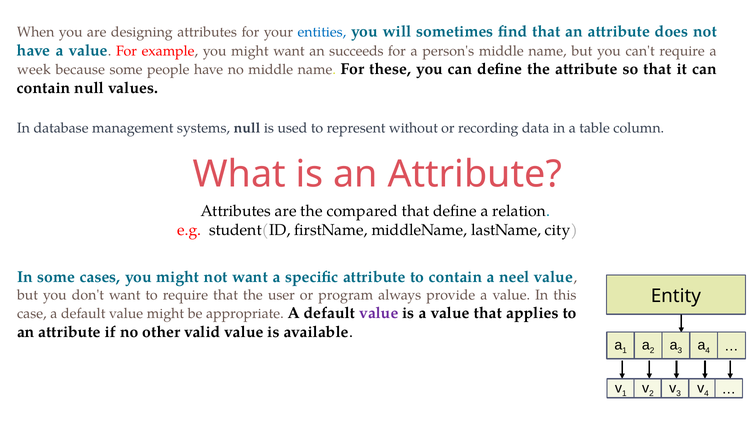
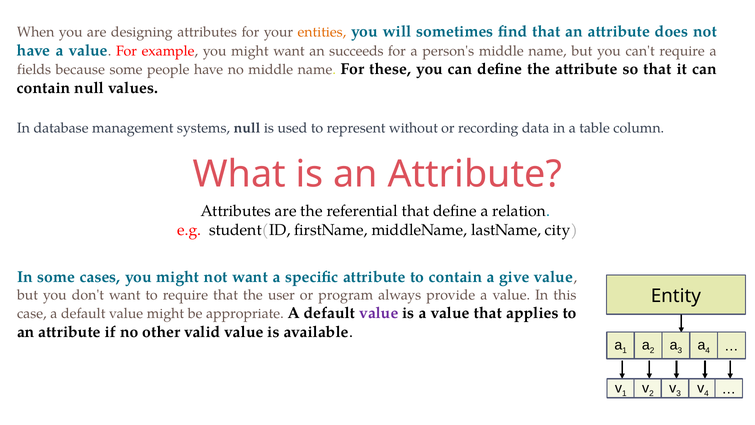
entities colour: blue -> orange (322, 32)
week: week -> fields (34, 70)
compared: compared -> referential (362, 211)
neel: neel -> give (514, 277)
